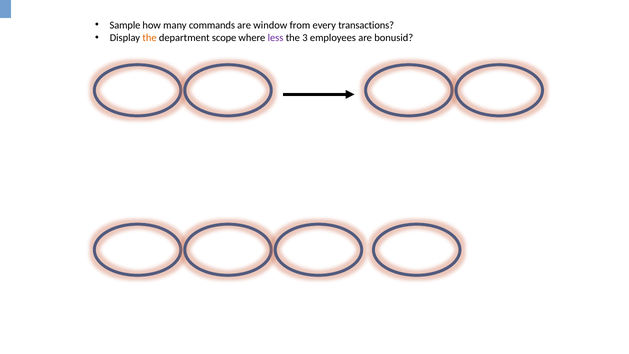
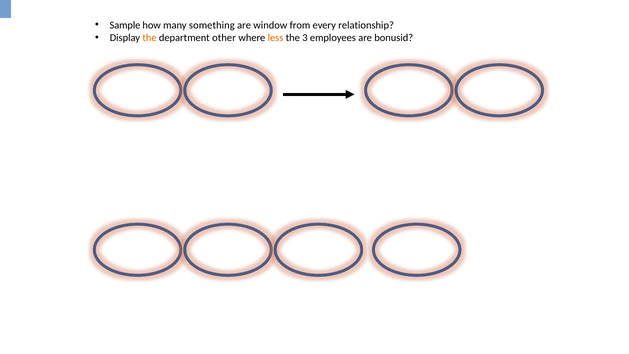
commands: commands -> something (212, 25)
transactions: transactions -> relationship (366, 25)
scope: scope -> other (224, 38)
less colour: purple -> orange (276, 38)
